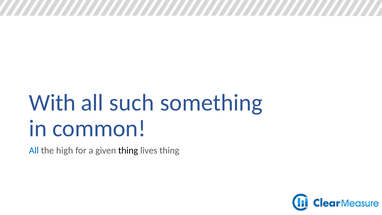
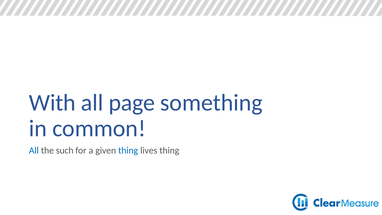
such: such -> page (132, 103)
high: high -> such (65, 150)
thing colour: black -> blue (128, 150)
